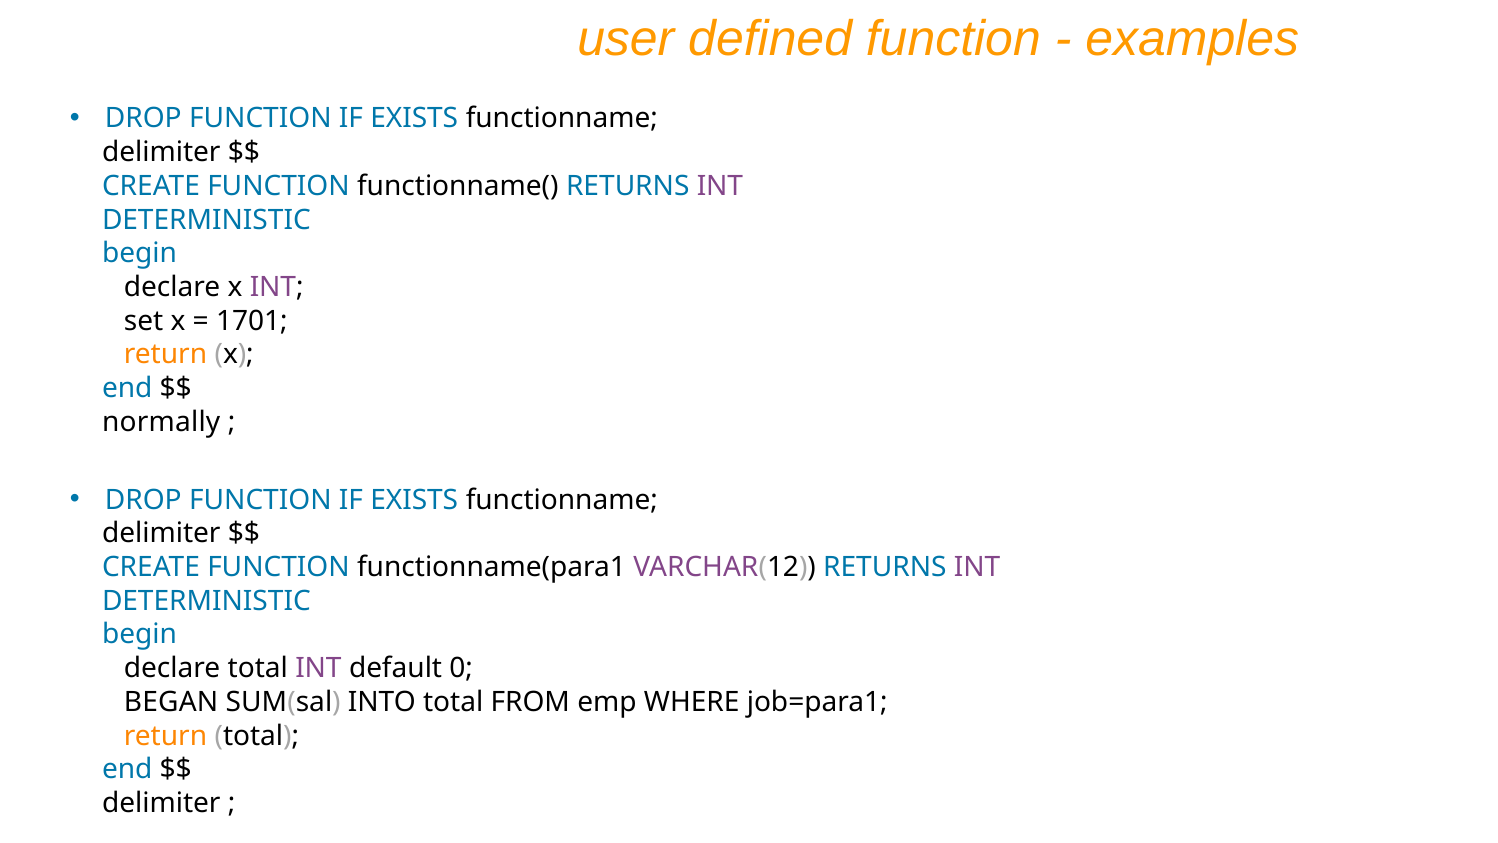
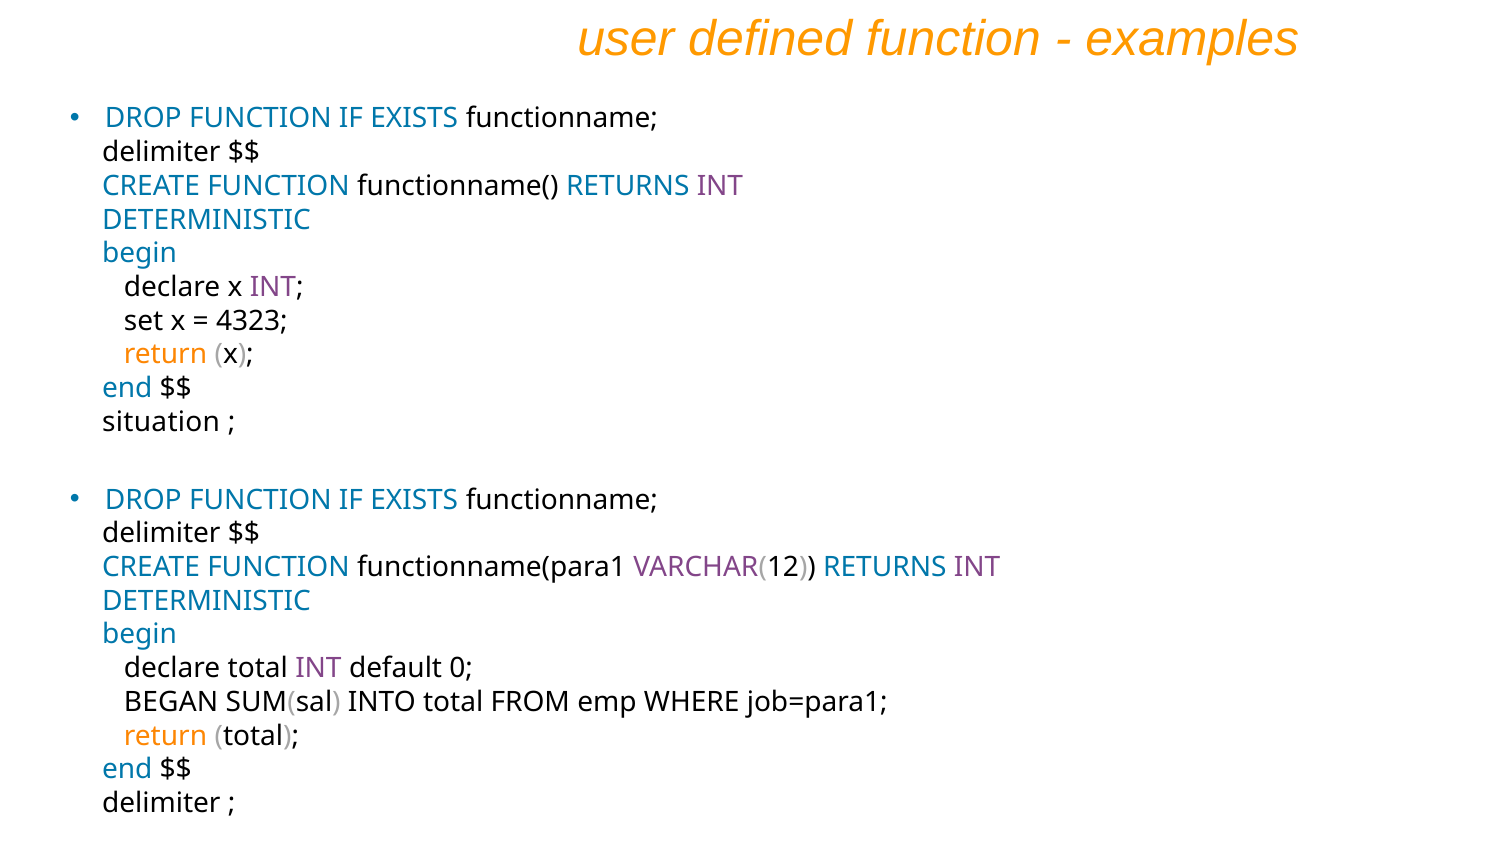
1701: 1701 -> 4323 (252, 321)
normally: normally -> situation (161, 422)
